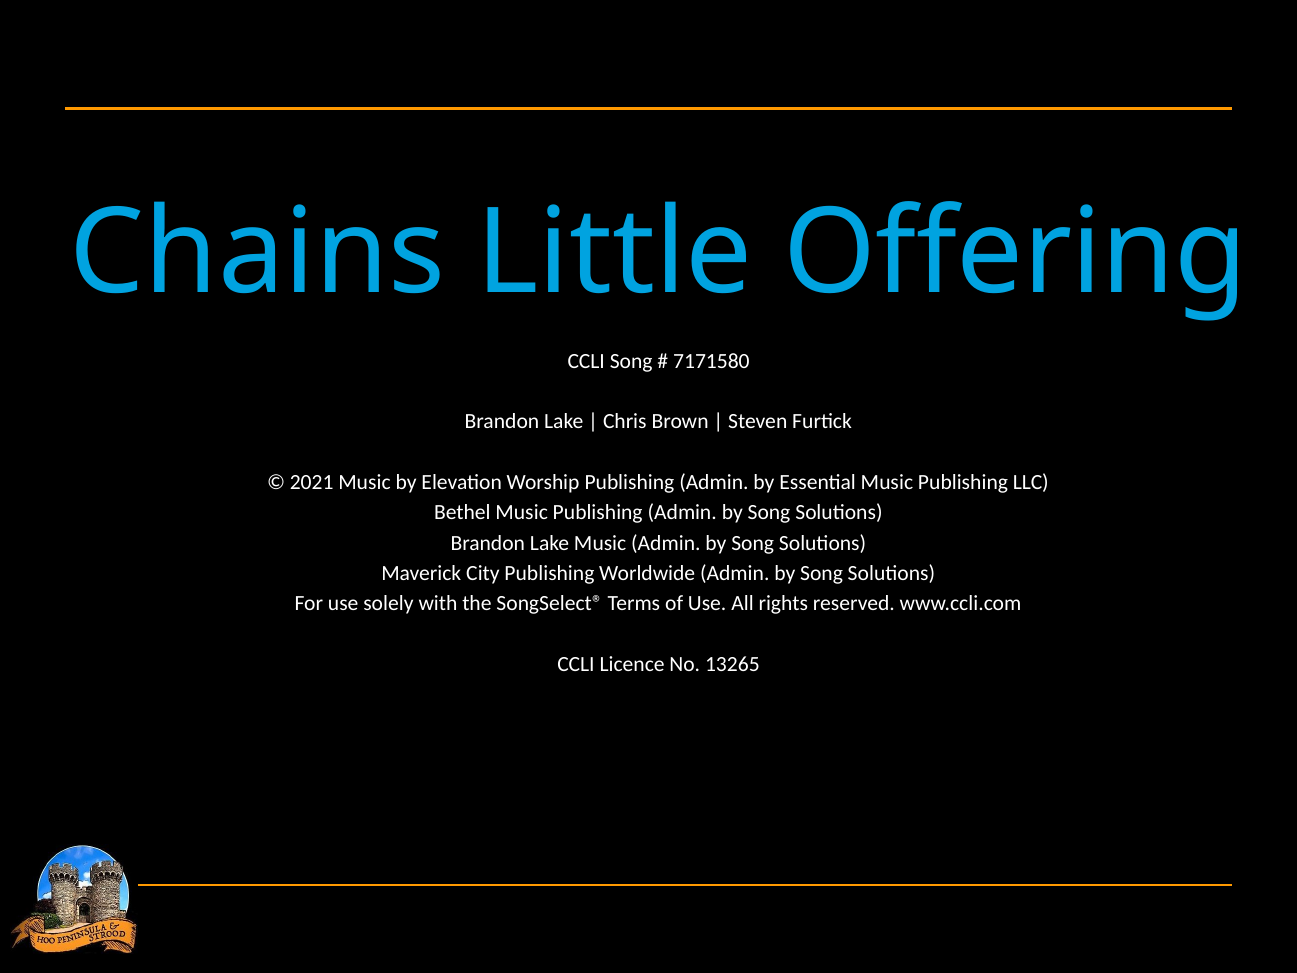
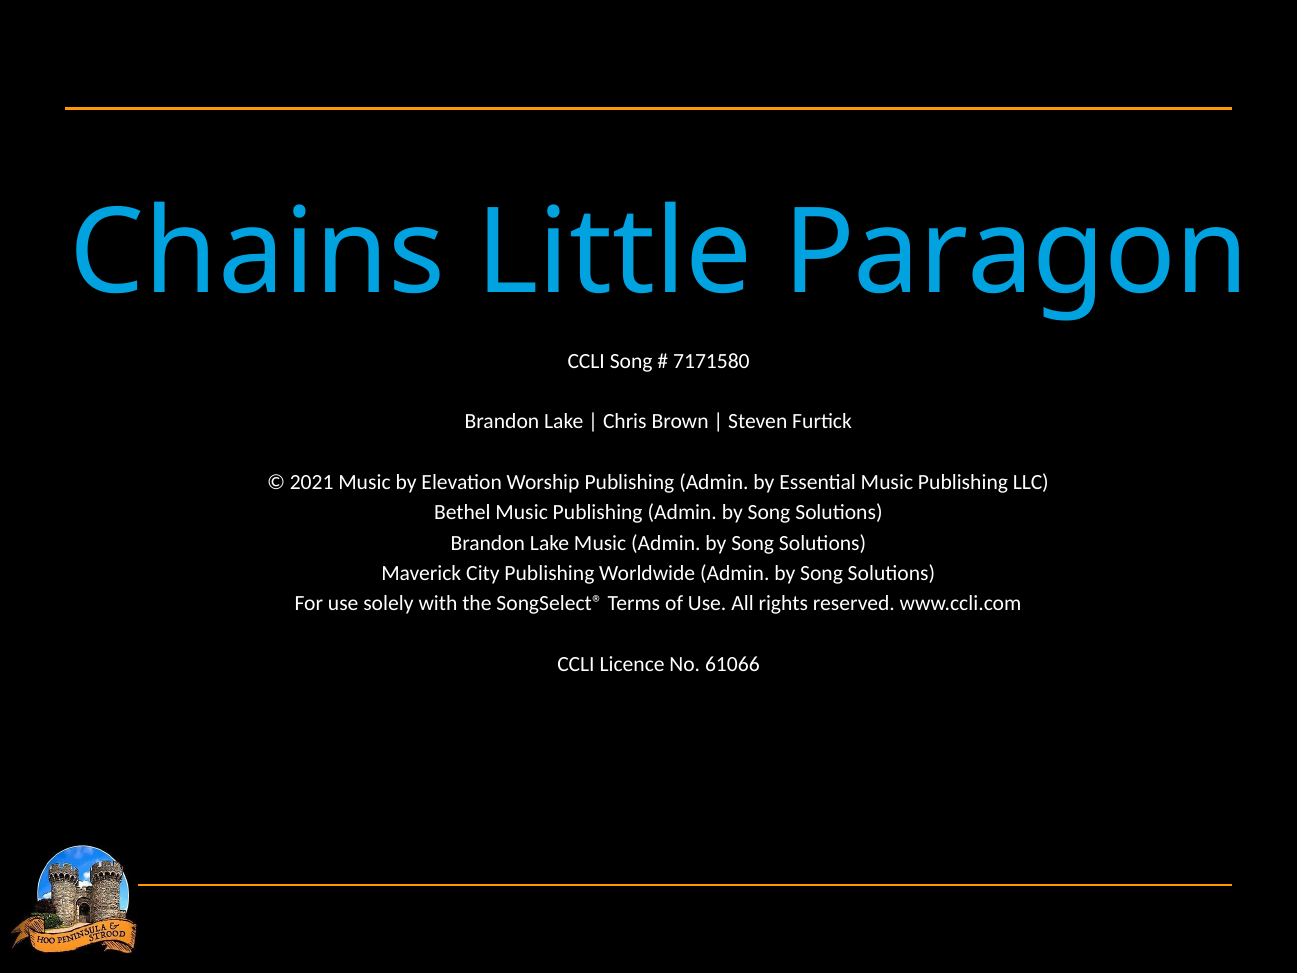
Offering: Offering -> Paragon (1016, 253)
13265: 13265 -> 61066 (732, 664)
